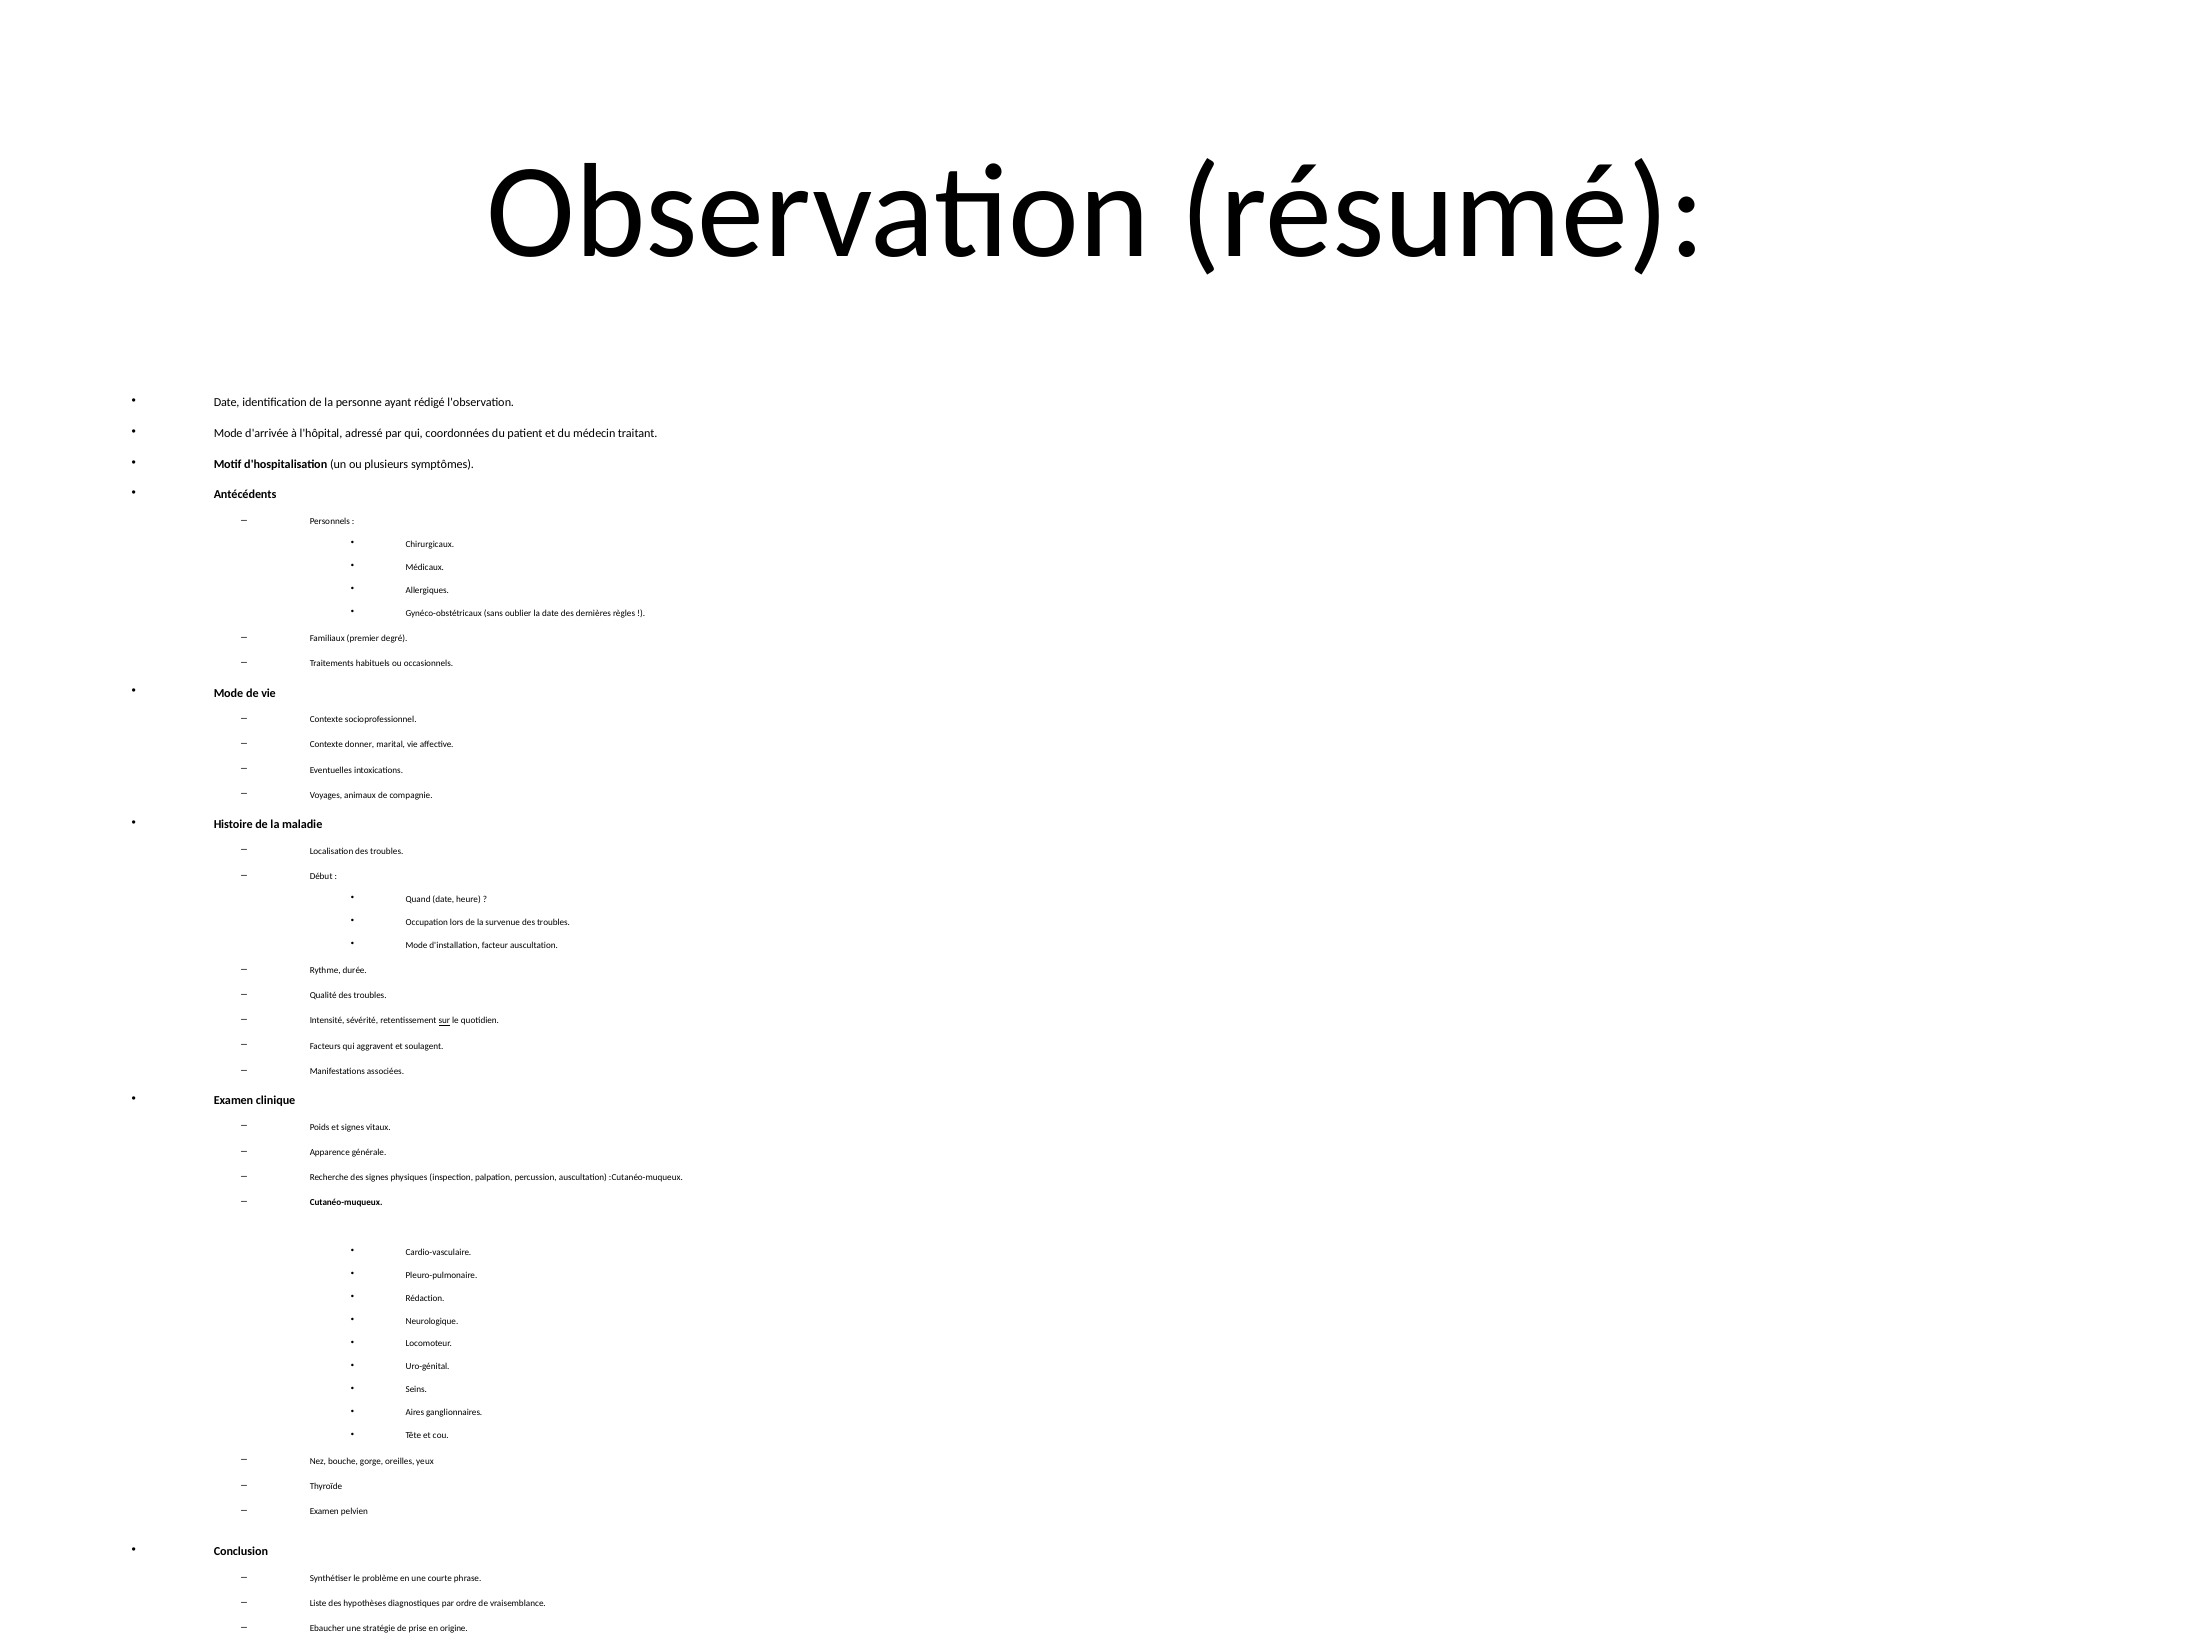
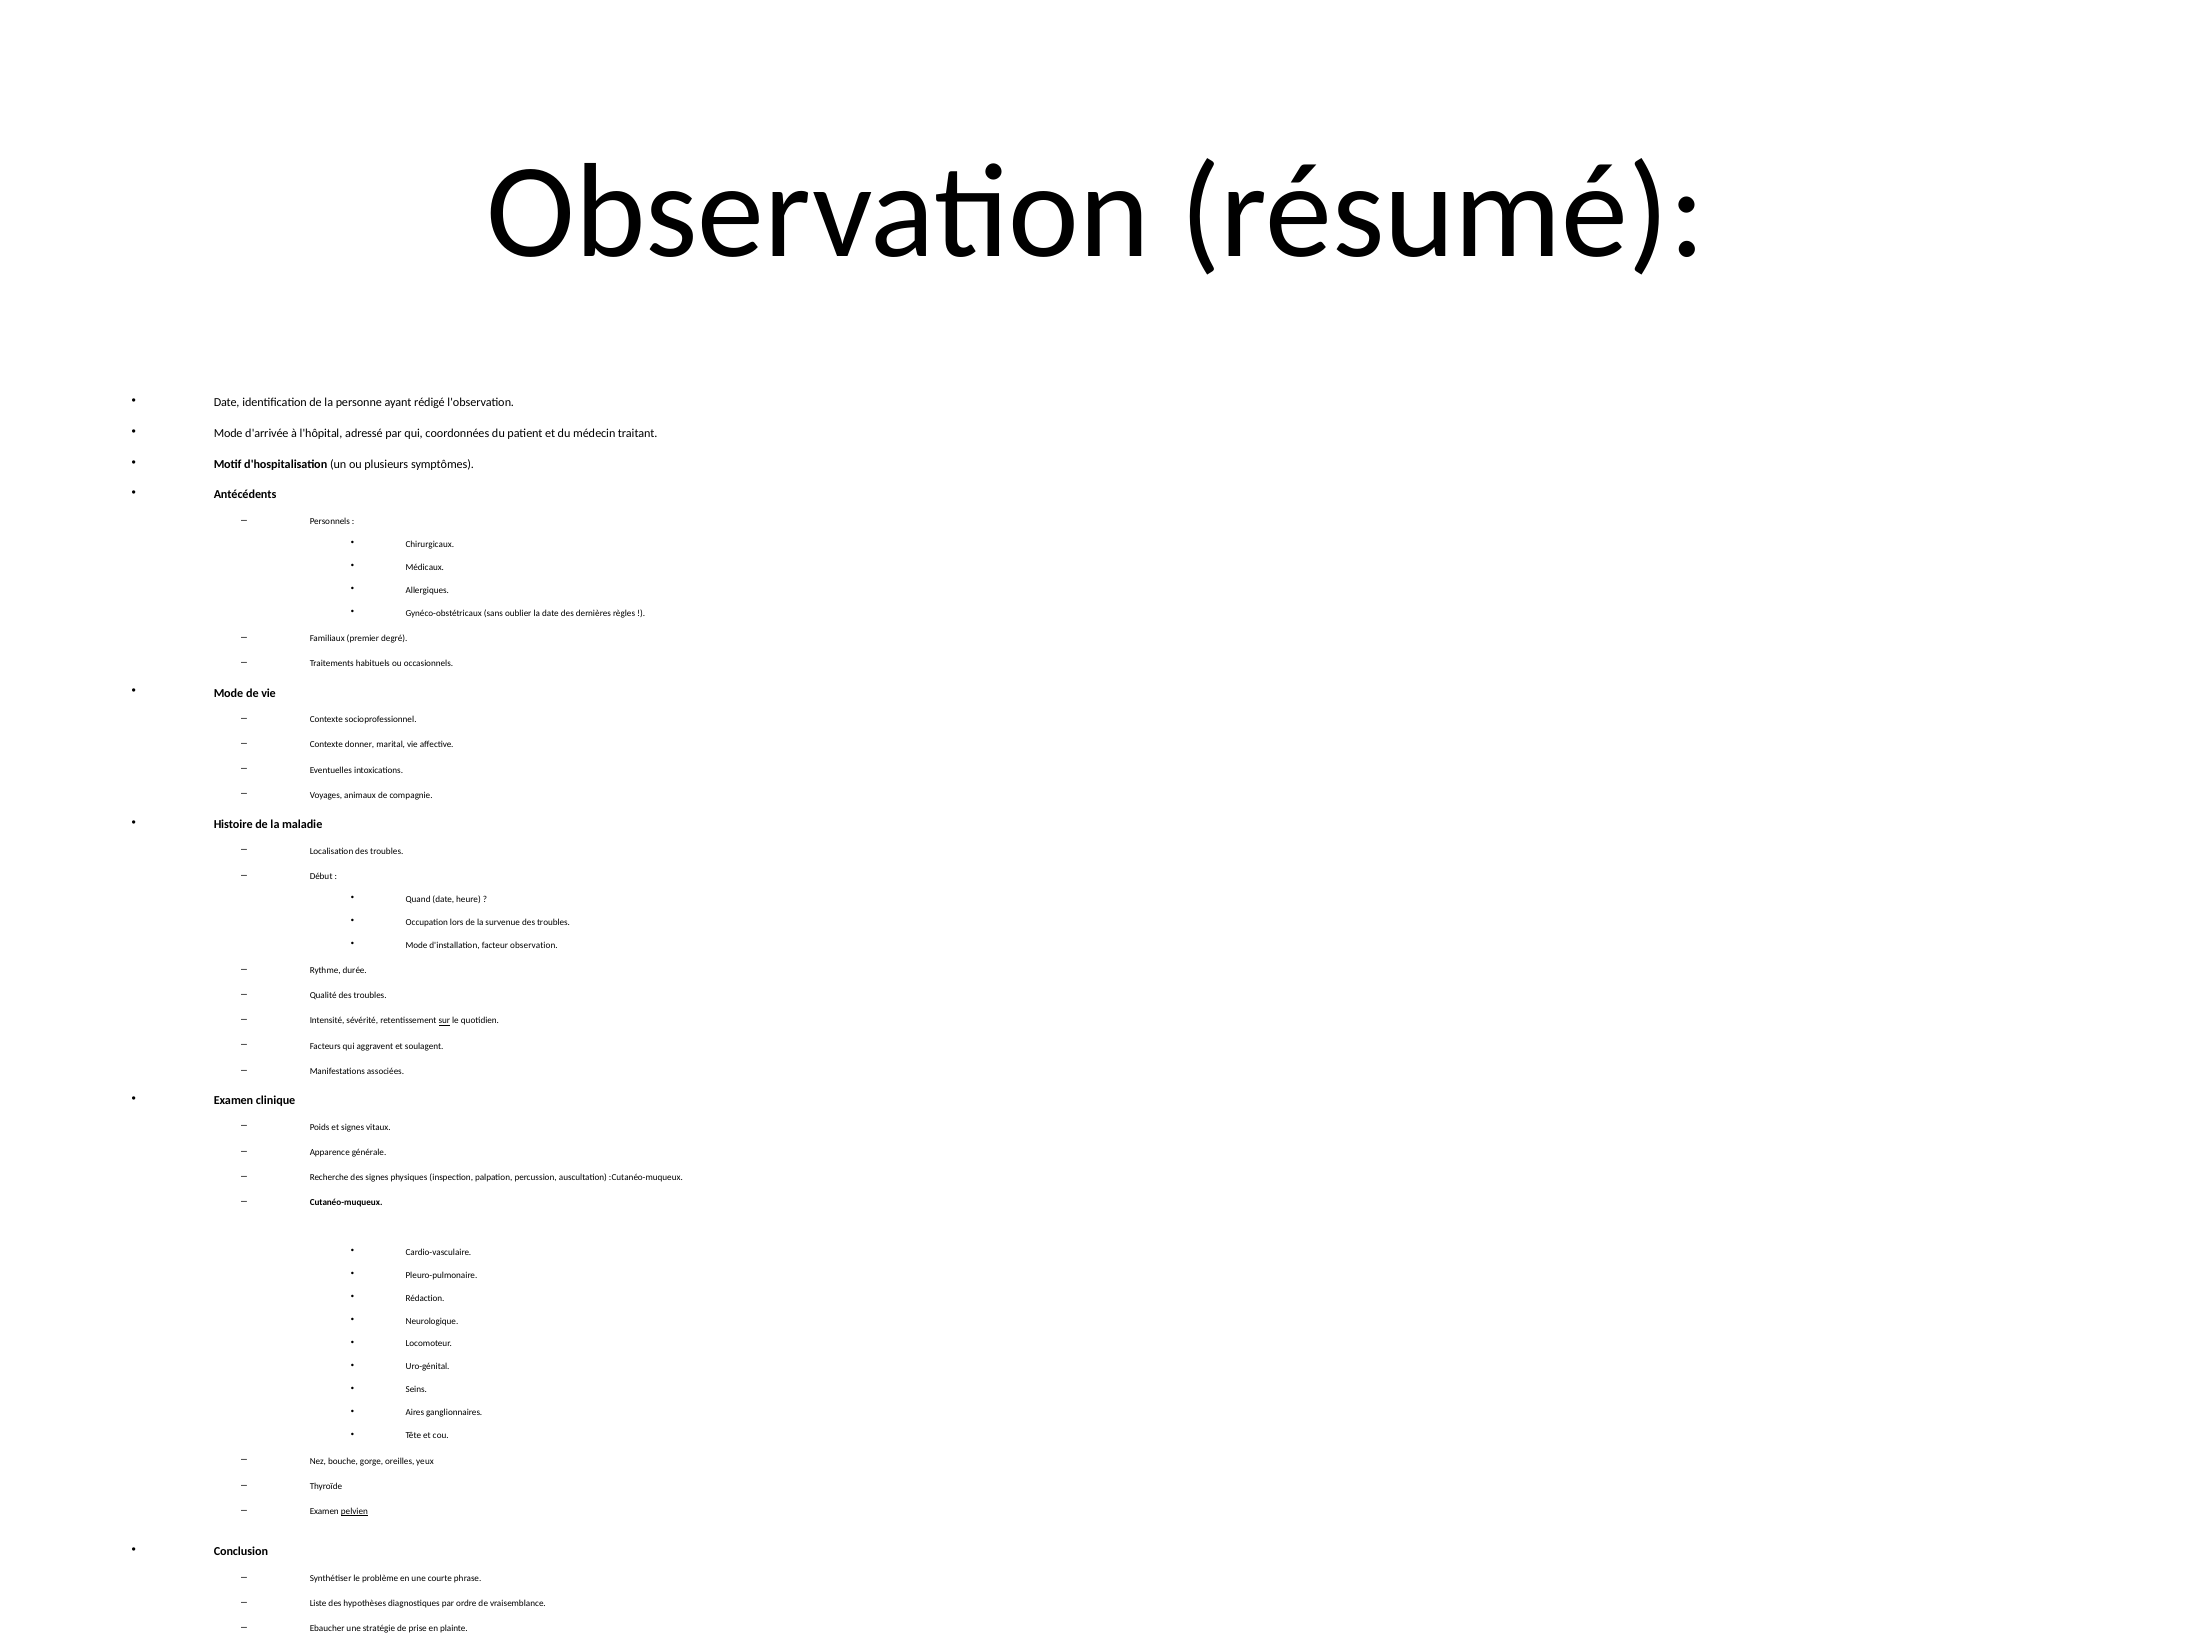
facteur auscultation: auscultation -> observation (534, 945)
pelvien underline: none -> present (354, 1511)
origine: origine -> plainte (454, 1629)
